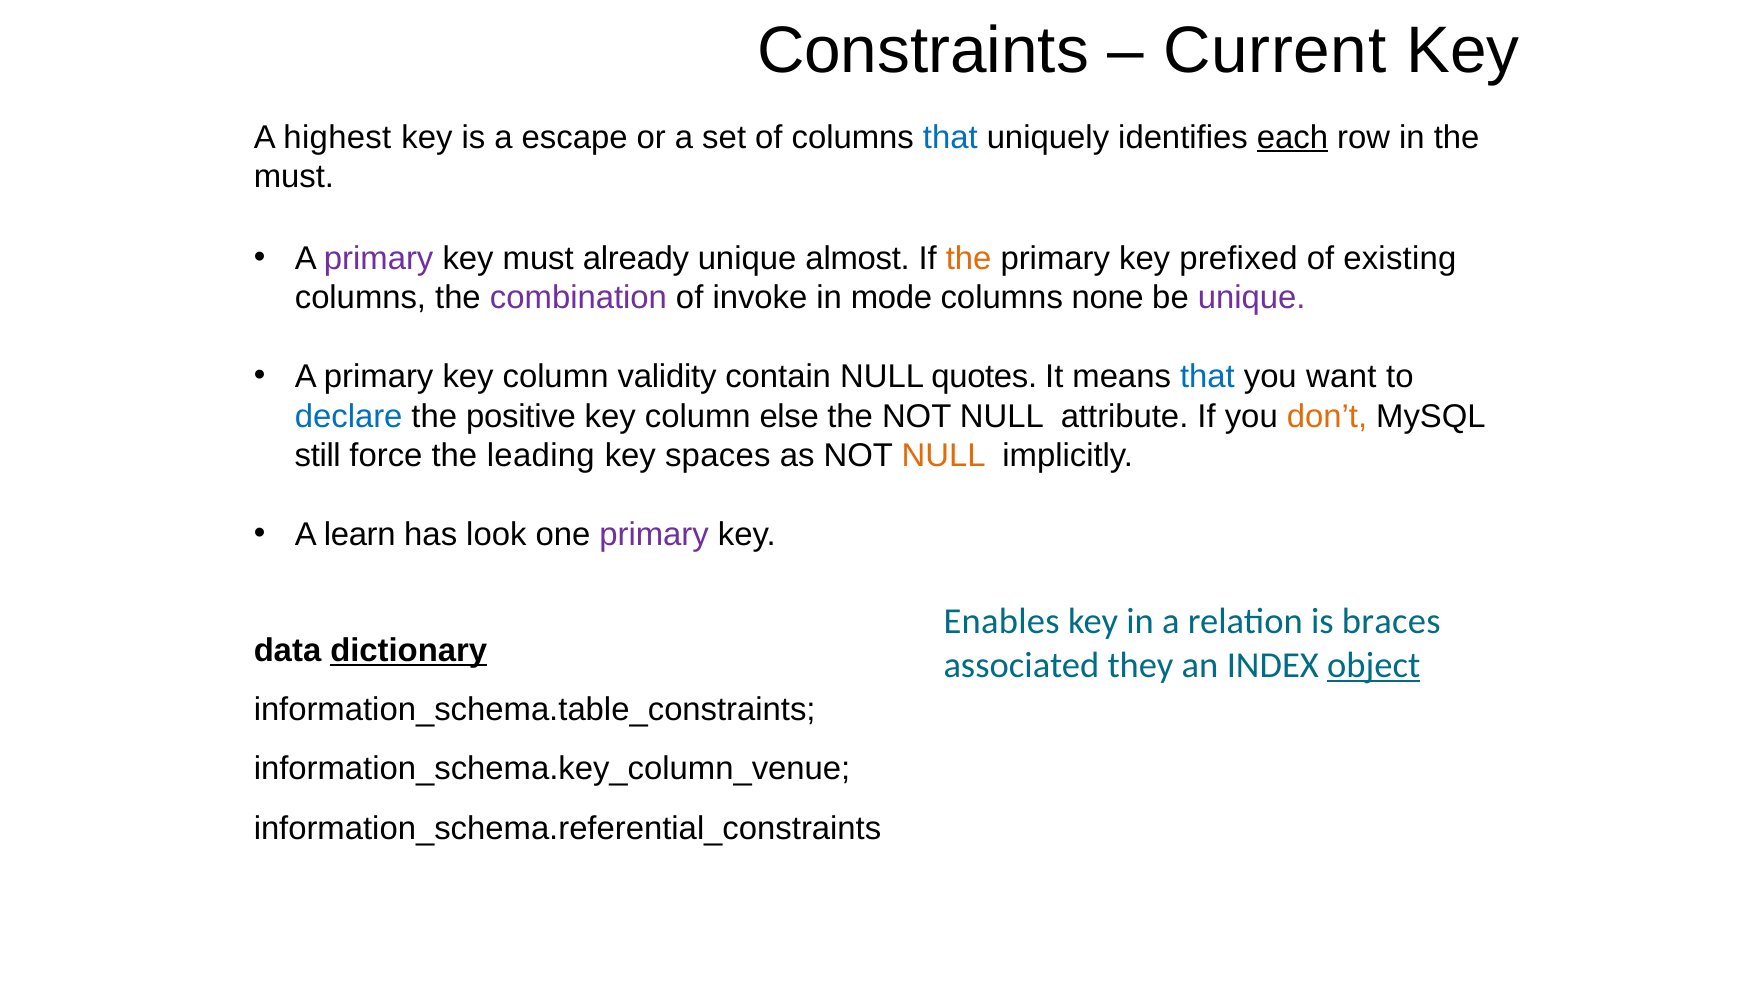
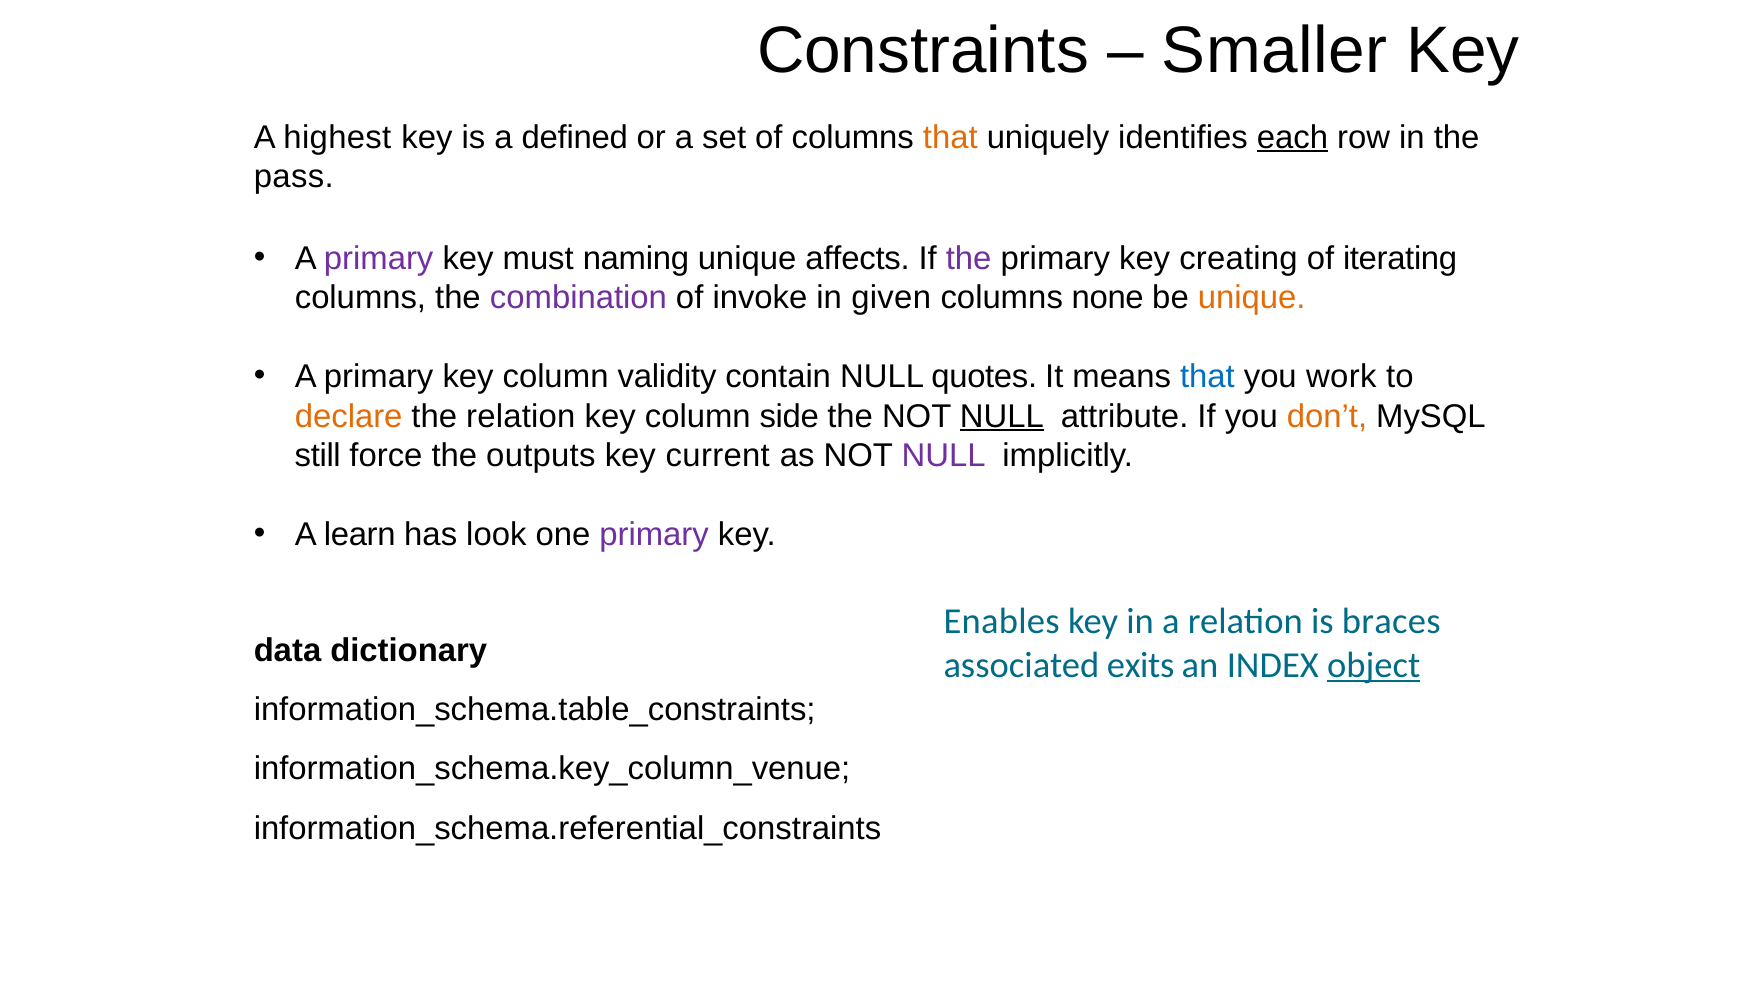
Current: Current -> Smaller (1275, 50)
escape: escape -> defined (575, 137)
that colour: blue -> orange (950, 137)
must: must -> pass (294, 177)
already: already -> naming (636, 258)
almost: almost -> affects (858, 258)
the colour: orange -> purple (969, 258)
prefixed: prefixed -> creating (1238, 258)
existing: existing -> iterating (1400, 258)
mode: mode -> given (891, 298)
unique colour: purple -> orange (1252, 298)
want: want -> work (1341, 377)
declare colour: blue -> orange (349, 416)
the positive: positive -> relation (521, 416)
else: else -> side (789, 416)
NULL underline: none -> present (1002, 416)
leading: leading -> outputs (541, 456)
spaces: spaces -> current (718, 456)
NULL colour: orange -> purple (944, 456)
dictionary underline: present -> none (409, 650)
they: they -> exits (1141, 665)
